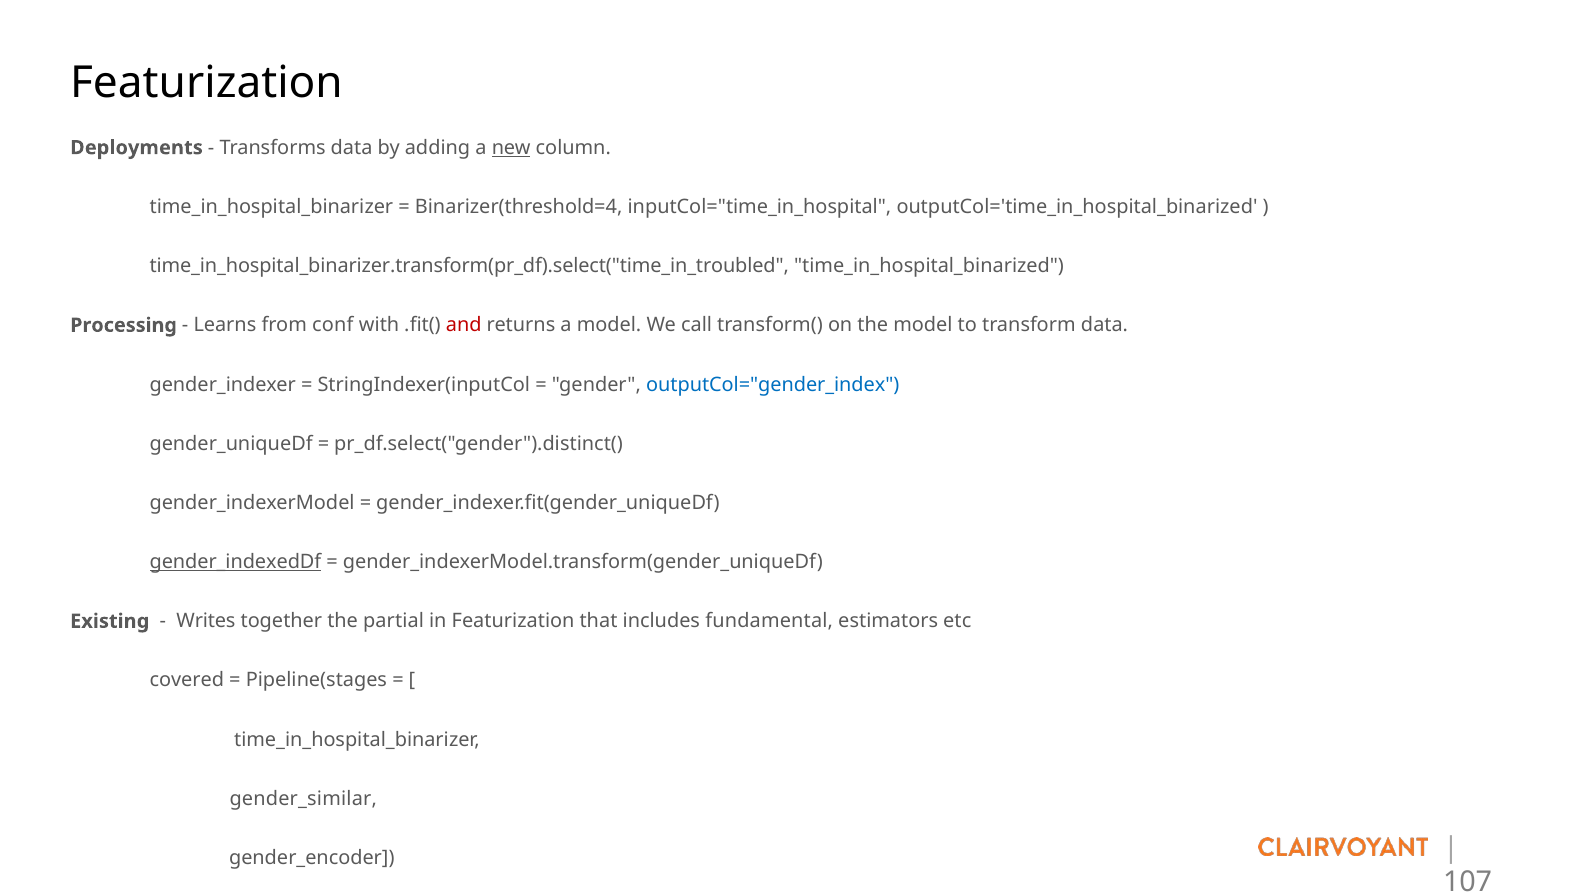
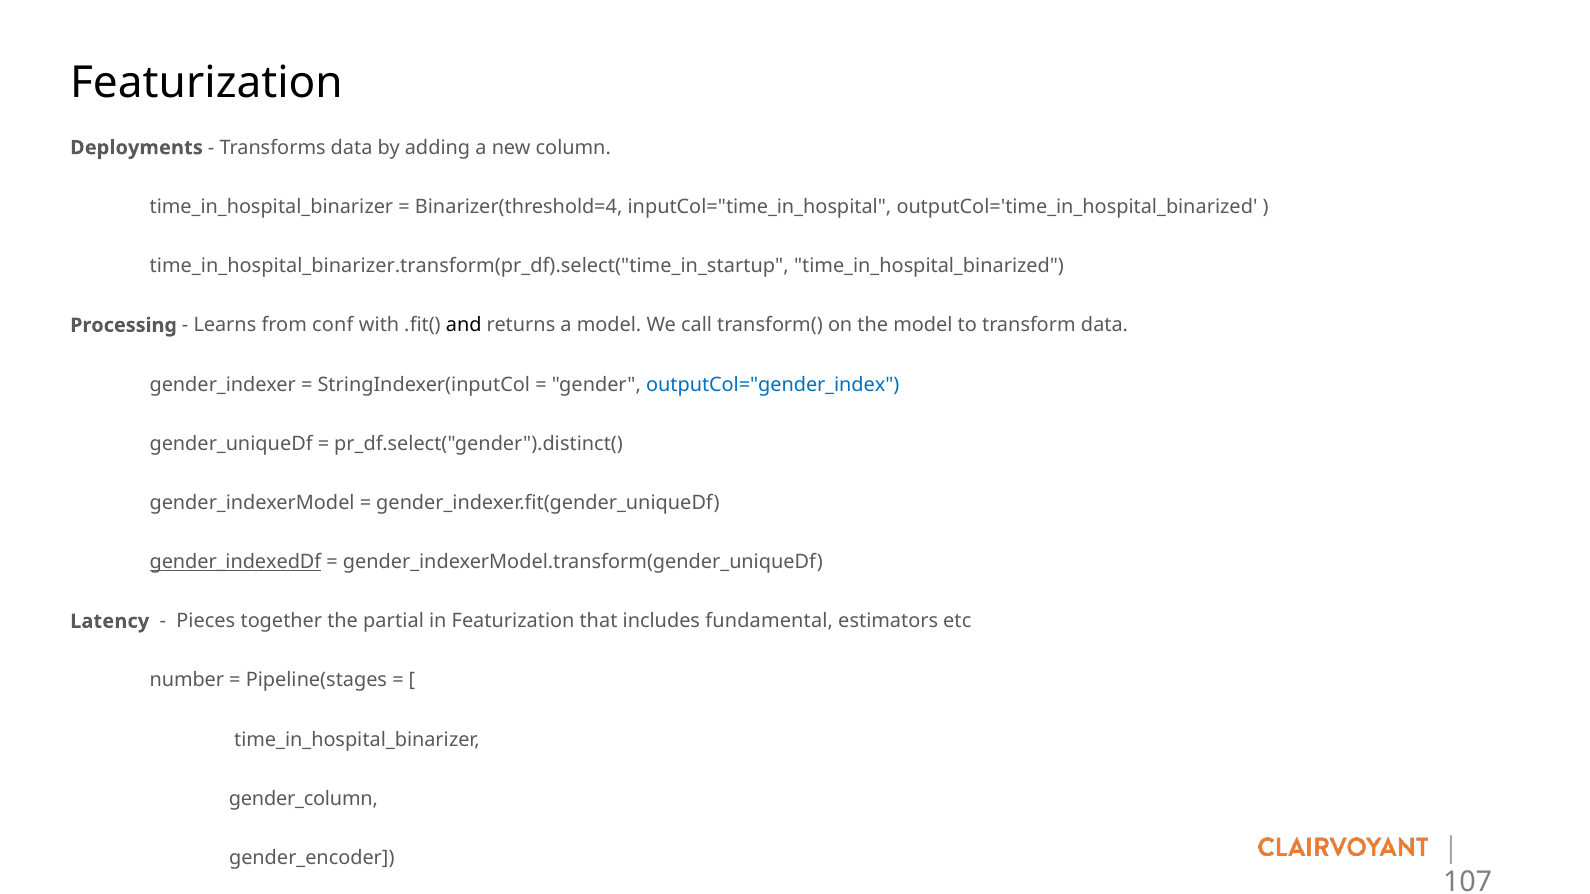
new underline: present -> none (511, 148)
time_in_hospital_binarizer.transform(pr_df).select("time_in_troubled: time_in_hospital_binarizer.transform(pr_df).select("time_in_troubled -> time_in_hospital_binarizer.transform(pr_df).select("time_in_startup (469, 266)
and colour: red -> black (464, 325)
Existing: Existing -> Latency (110, 621)
Writes: Writes -> Pieces (206, 621)
covered: covered -> number (187, 681)
gender_similar: gender_similar -> gender_column (303, 799)
